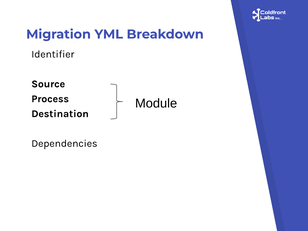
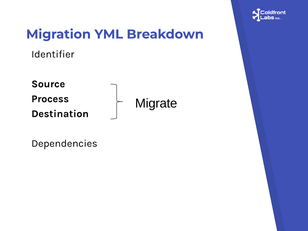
Module: Module -> Migrate (156, 103)
